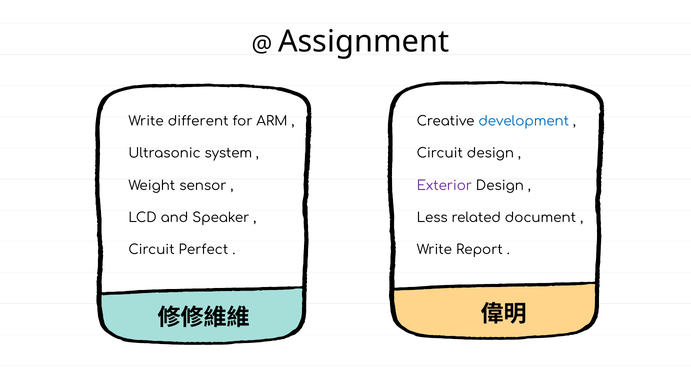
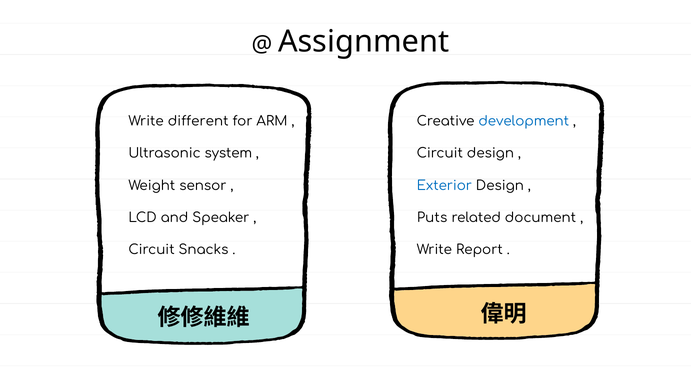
Exterior colour: purple -> blue (444, 186)
Less: Less -> Puts (432, 218)
Perfect: Perfect -> Snacks (204, 251)
